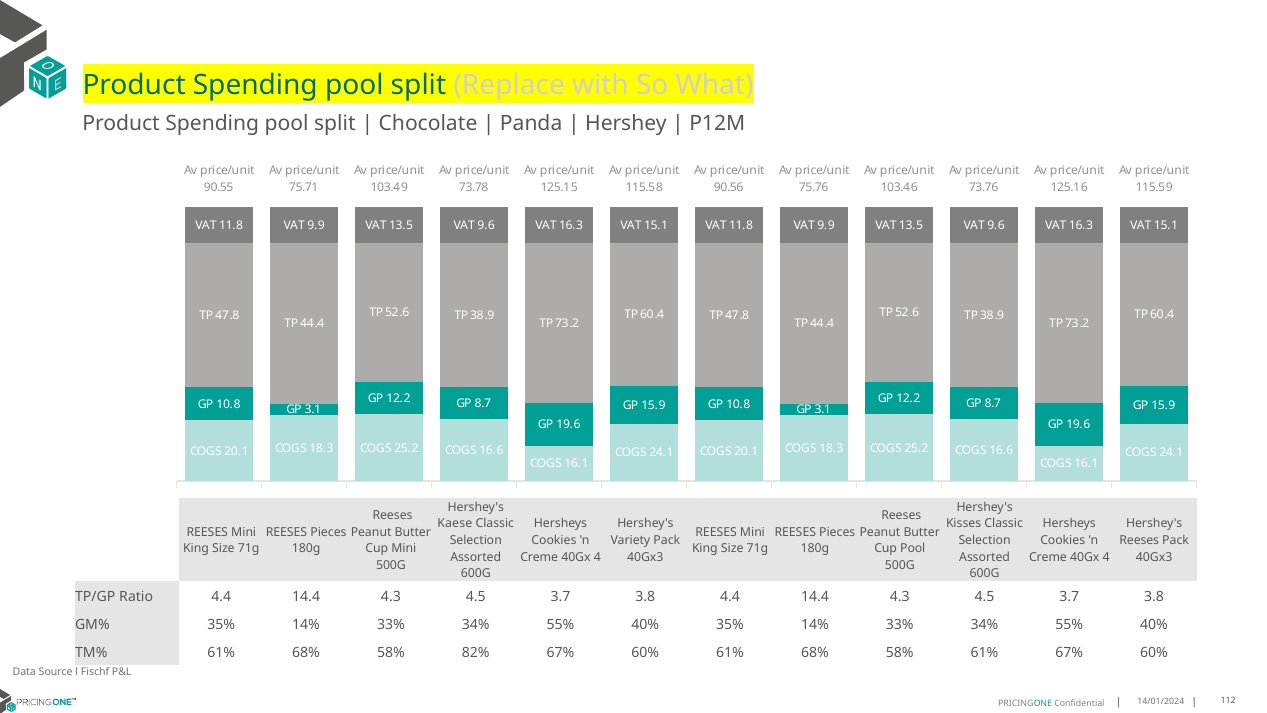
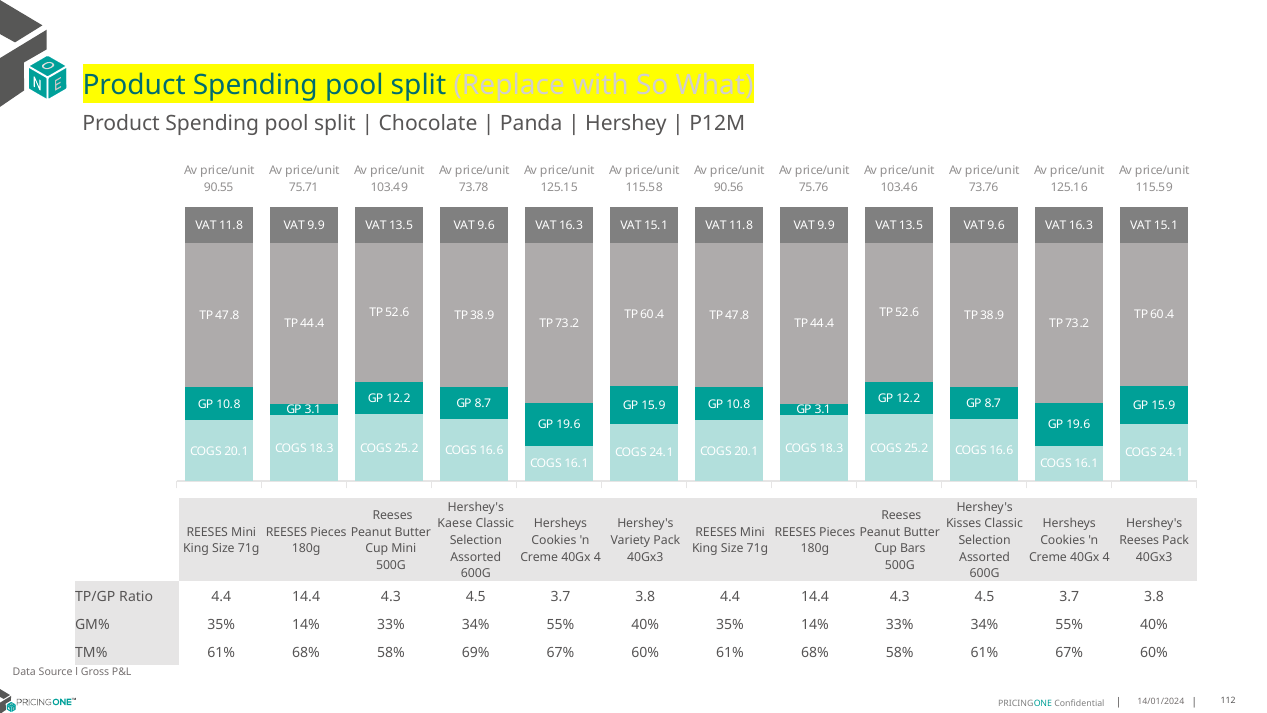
Cup Pool: Pool -> Bars (913, 548)
82%: 82% -> 69% (476, 652)
Fischf: Fischf -> Gross (95, 671)
